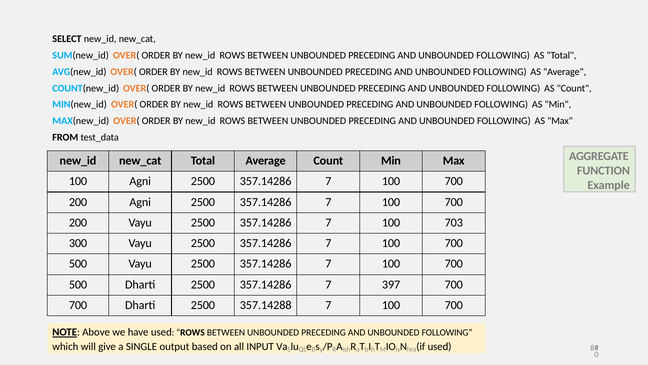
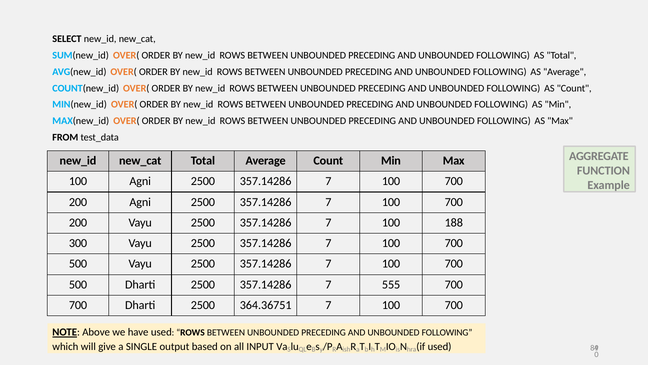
703: 703 -> 188 (454, 222)
397: 397 -> 555 (391, 284)
357.14288: 357.14288 -> 364.36751 (266, 305)
